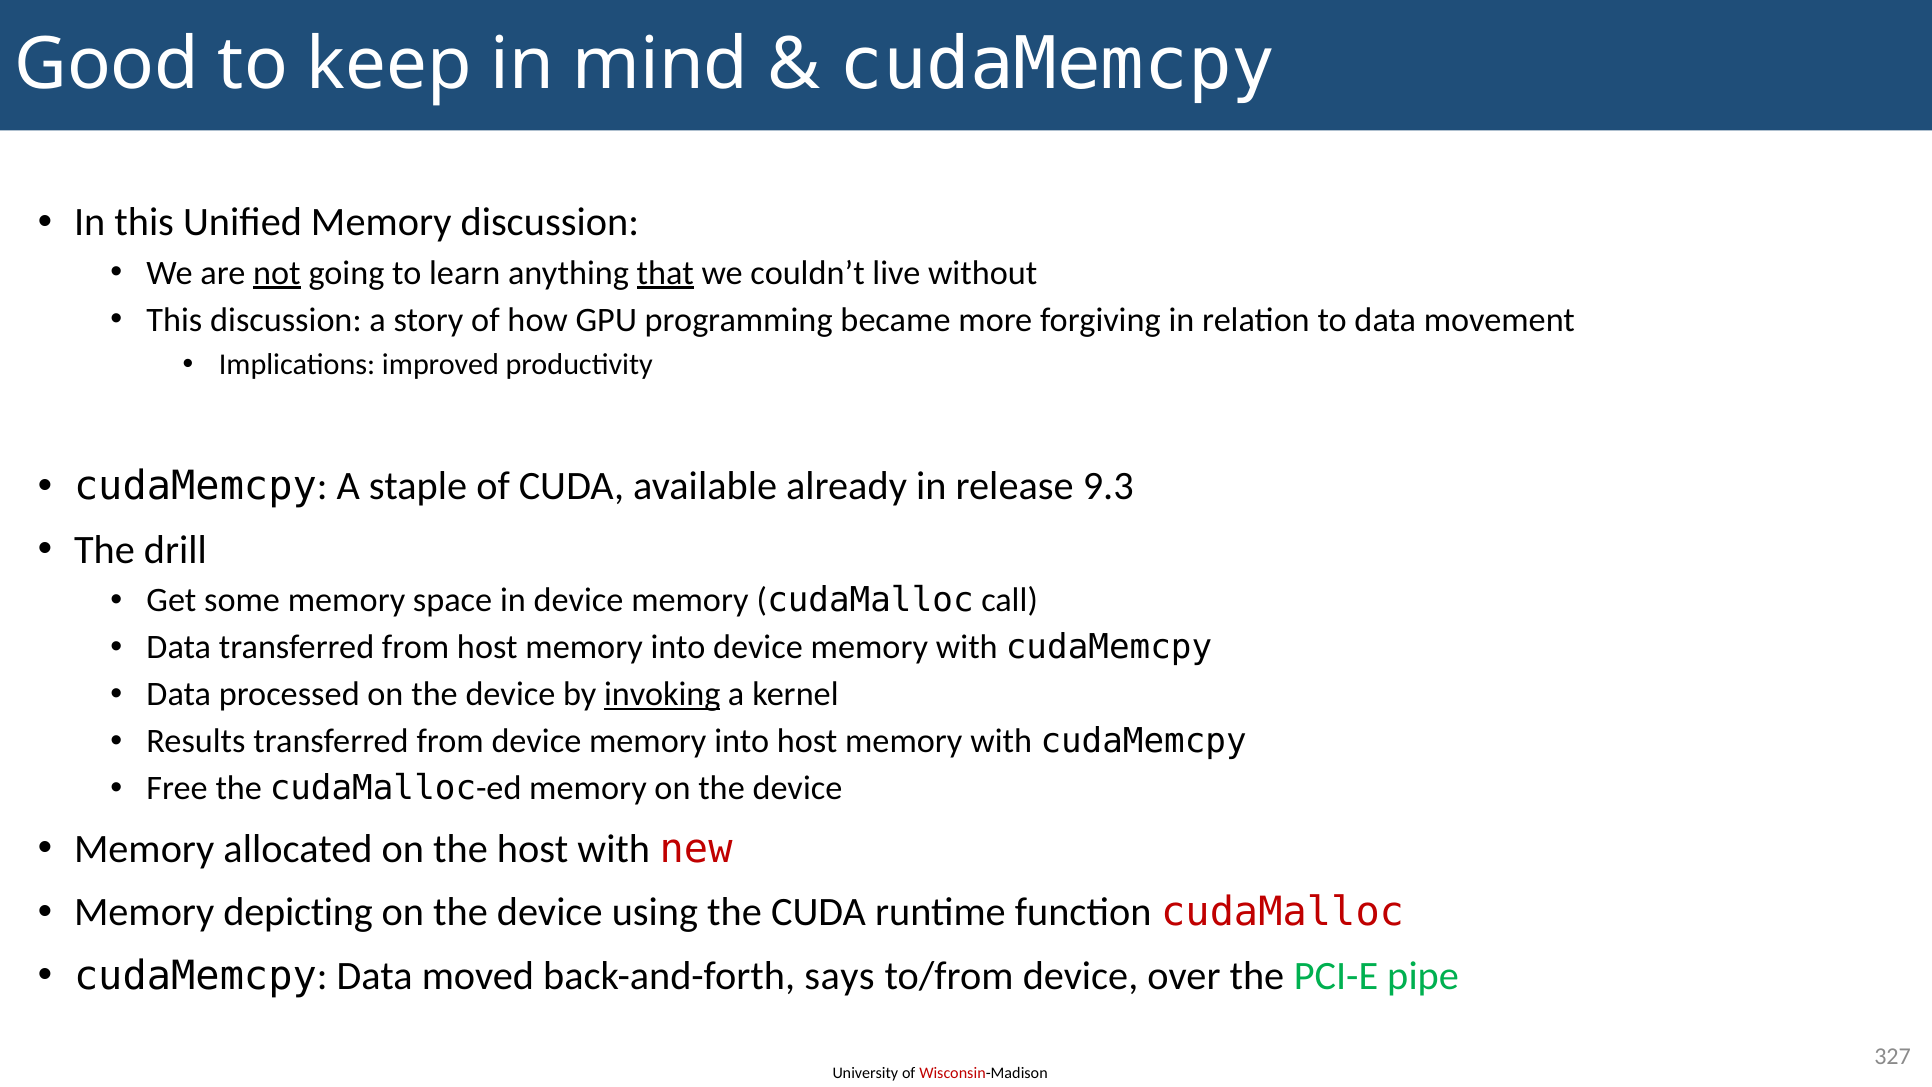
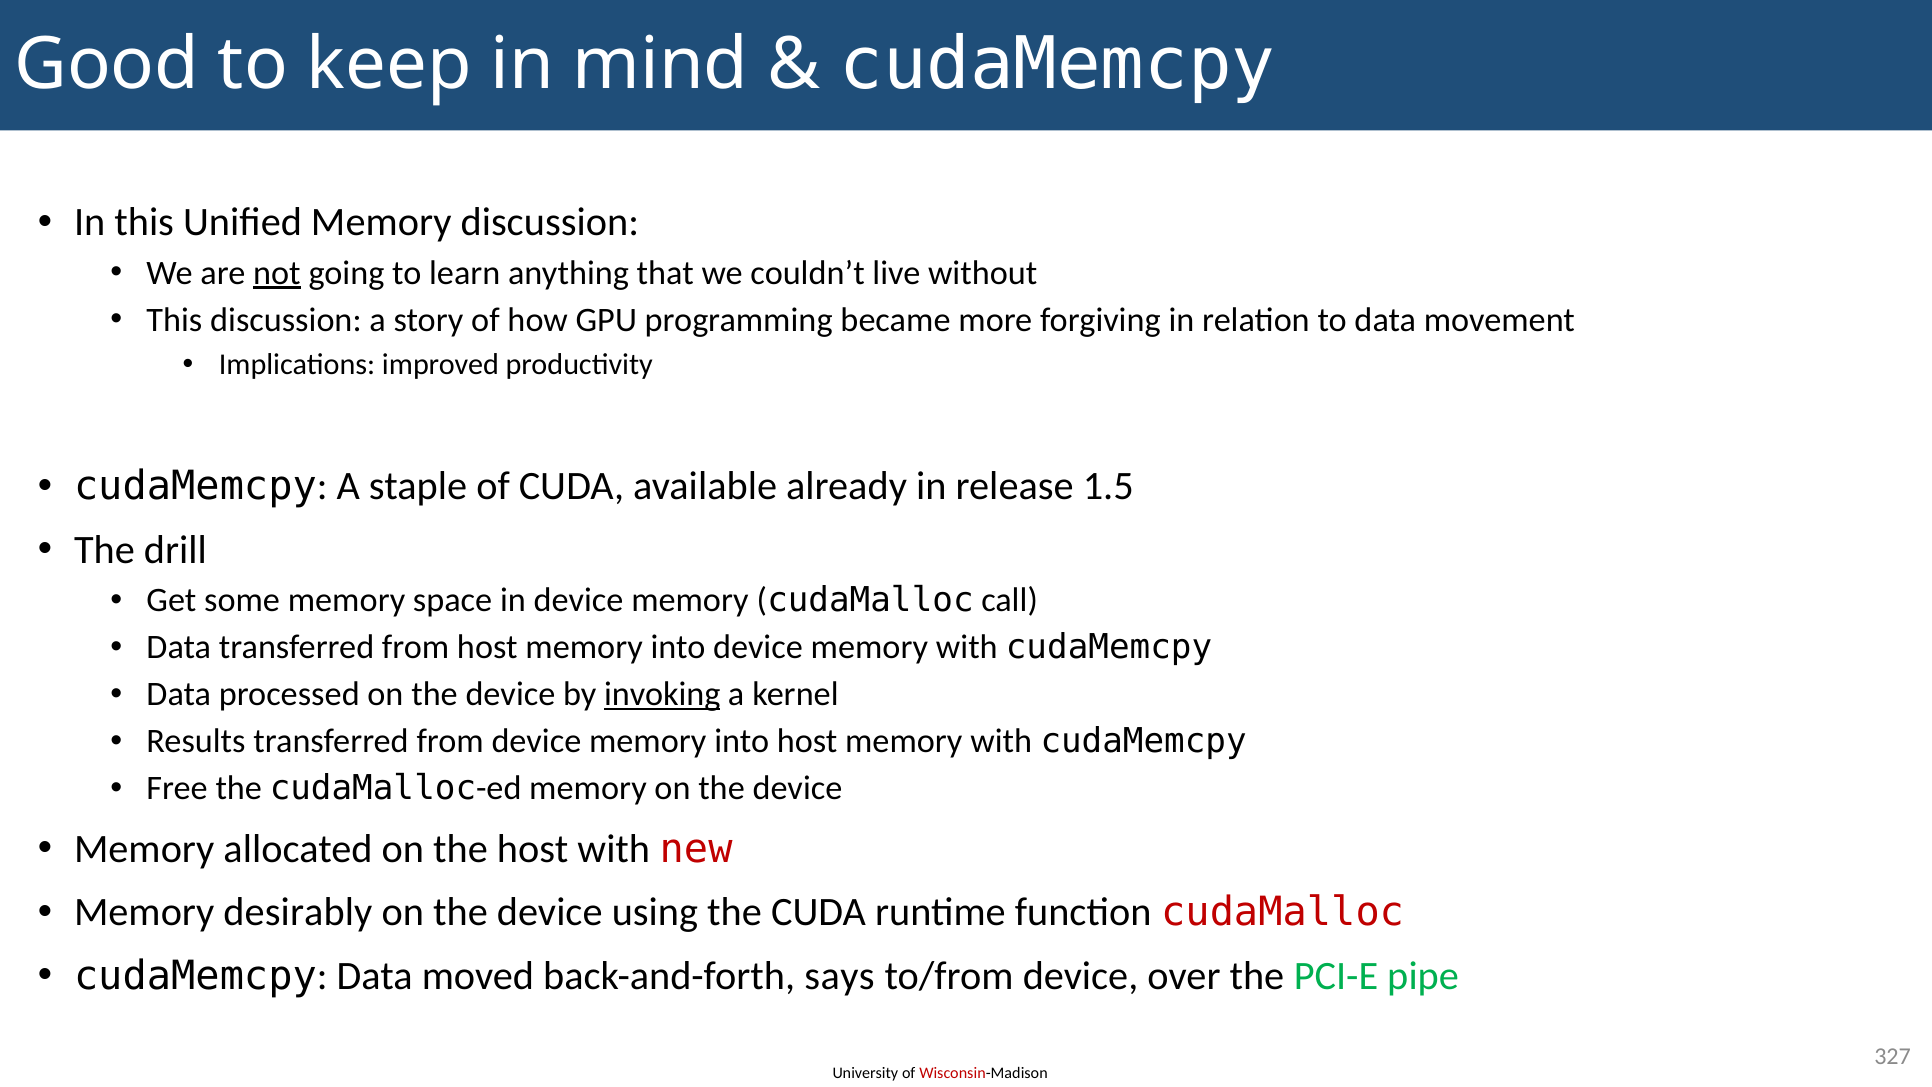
that underline: present -> none (665, 273)
9.3: 9.3 -> 1.5 (1108, 486)
depicting: depicting -> desirably (298, 912)
